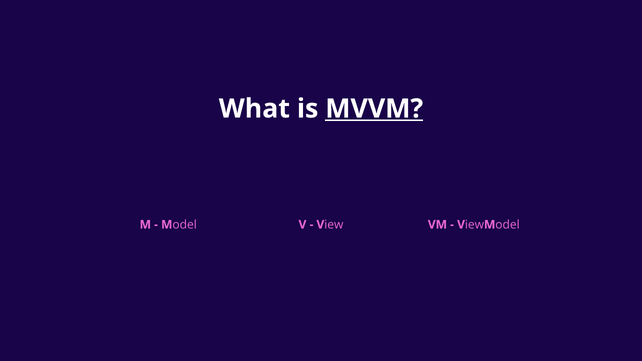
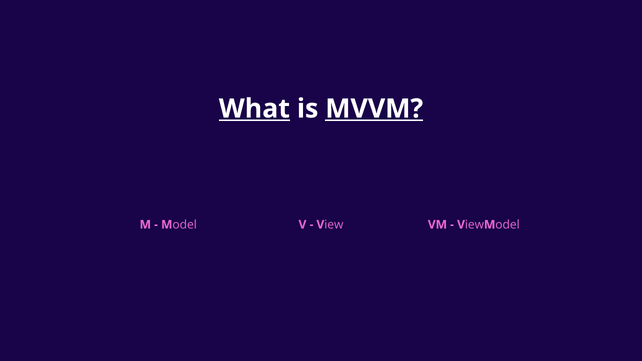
What underline: none -> present (254, 109)
